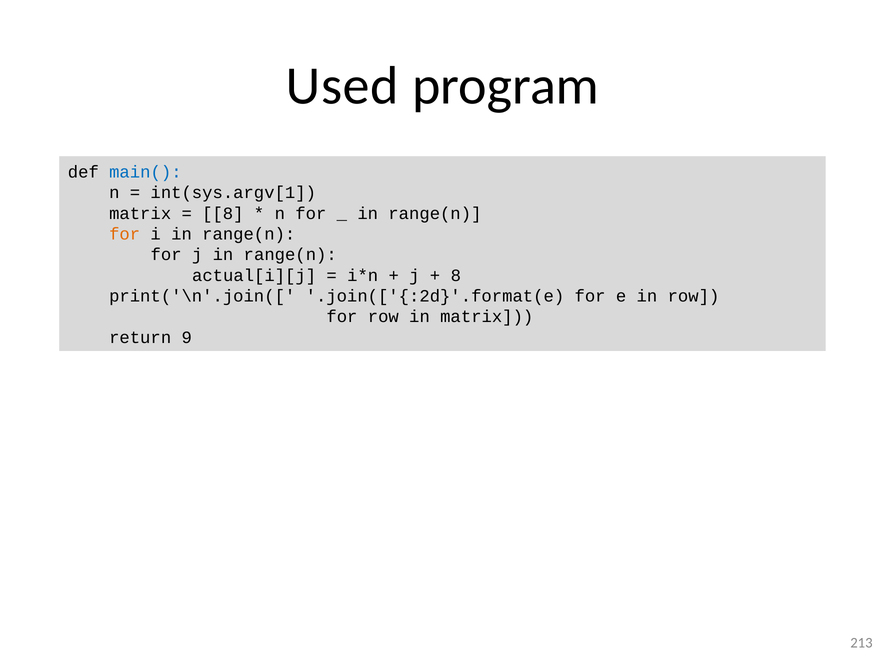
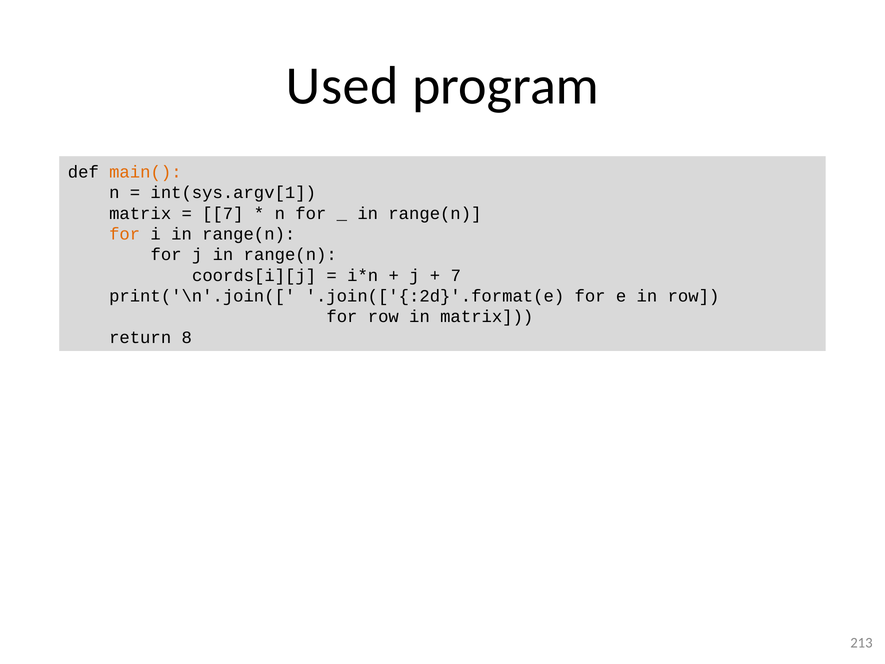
main( colour: blue -> orange (145, 172)
8: 8 -> 7 (223, 213)
actual[i][j: actual[i][j -> coords[i][j (254, 275)
8: 8 -> 7 (456, 275)
9: 9 -> 8 (187, 337)
